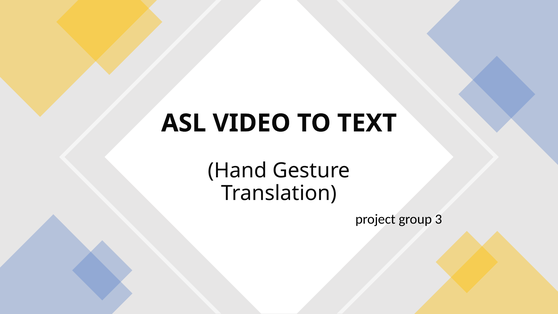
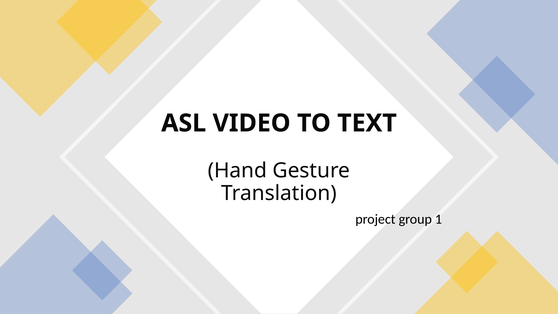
3: 3 -> 1 (439, 219)
